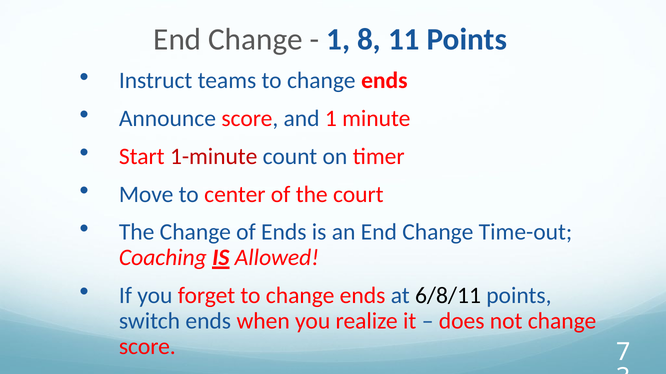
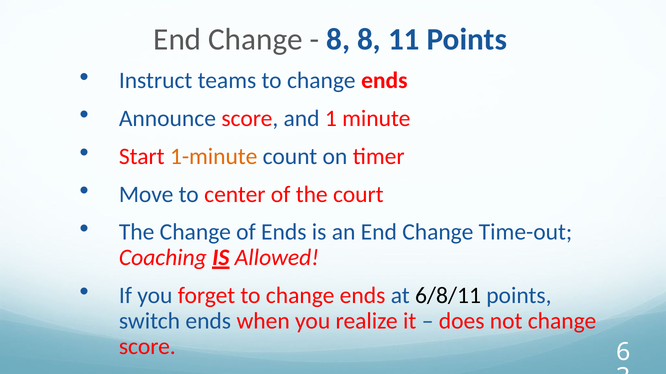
1: 1 -> 8 (338, 40)
1-minute colour: red -> orange (214, 157)
7: 7 -> 6 (624, 352)
